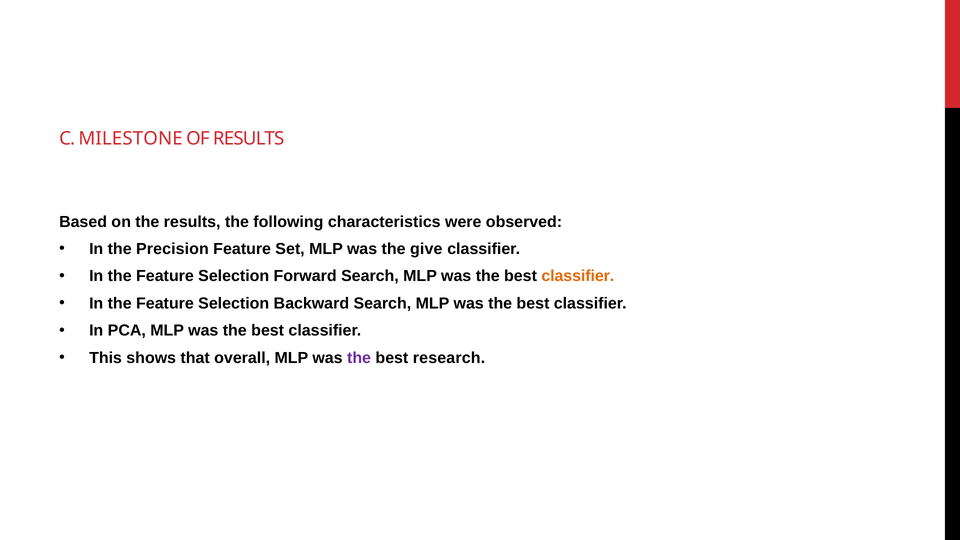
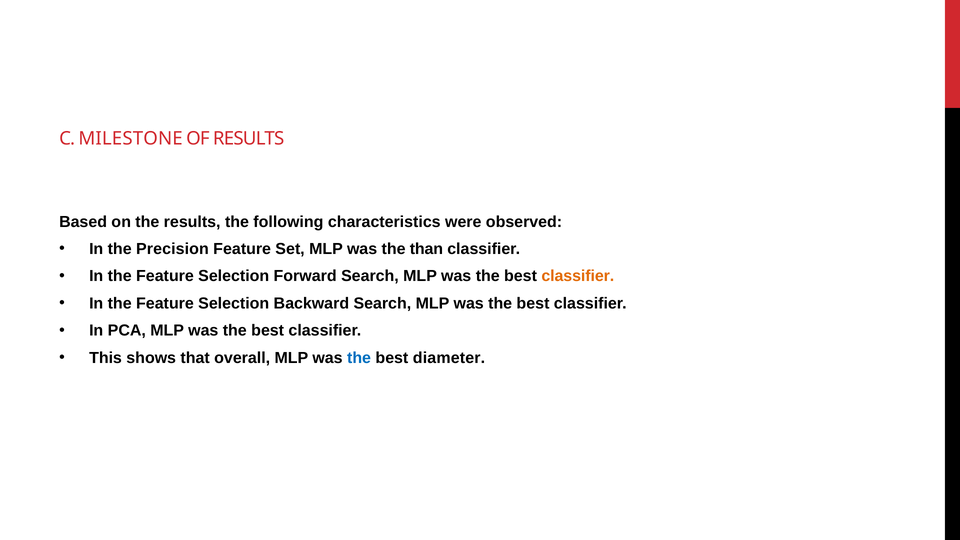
give: give -> than (426, 249)
the colour: purple -> blue (359, 358)
research: research -> diameter (449, 358)
